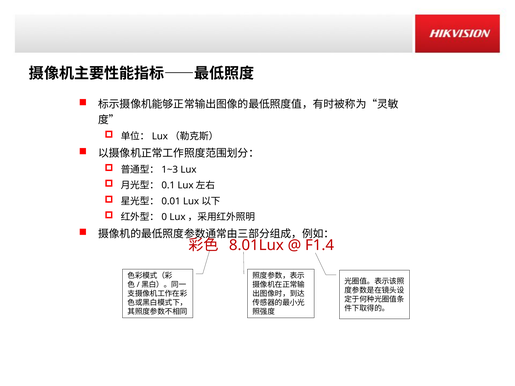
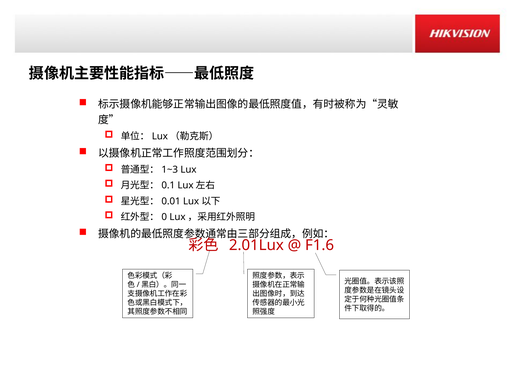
8.01Lux: 8.01Lux -> 2.01Lux (256, 245)
F1.4: F1.4 -> F1.6 (320, 245)
